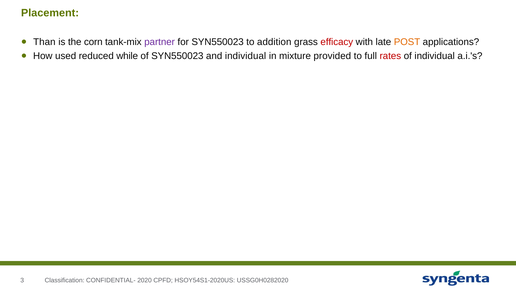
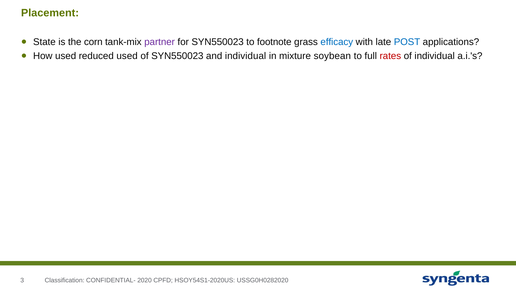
Than: Than -> State (44, 42)
addition: addition -> footnote (274, 42)
efficacy colour: red -> blue (337, 42)
POST colour: orange -> blue (407, 42)
reduced while: while -> used (127, 56)
provided: provided -> soybean (332, 56)
